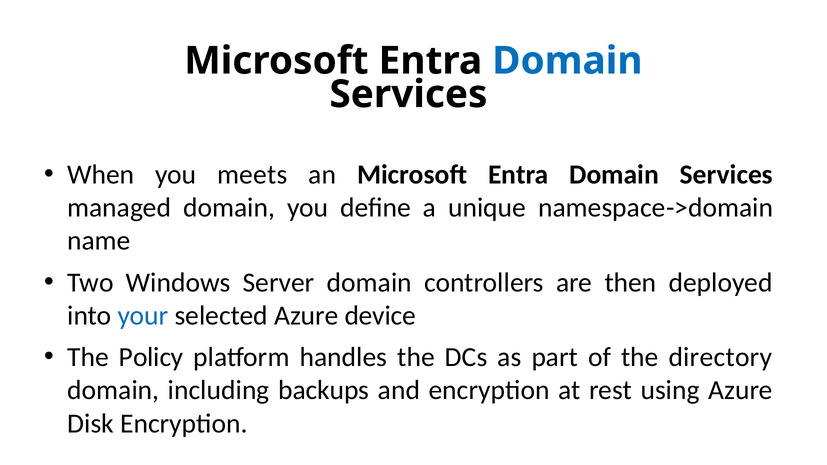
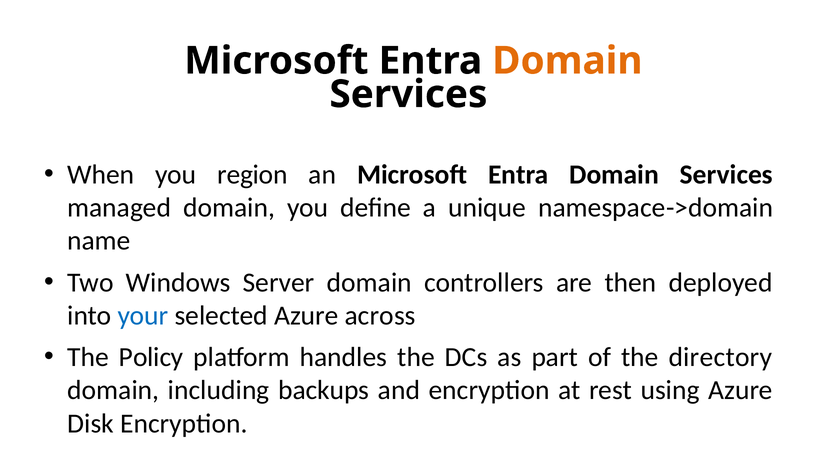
Domain colour: blue -> orange (567, 61)
meets: meets -> region (253, 175)
device: device -> across (380, 316)
